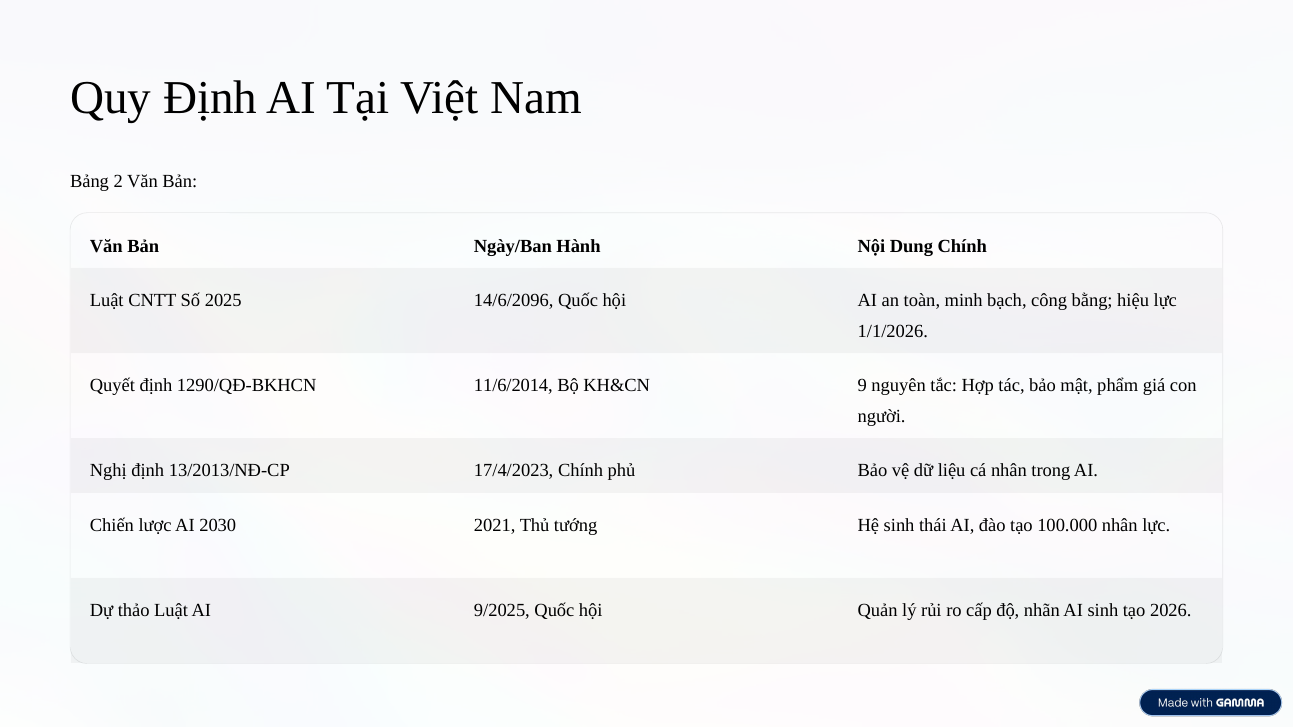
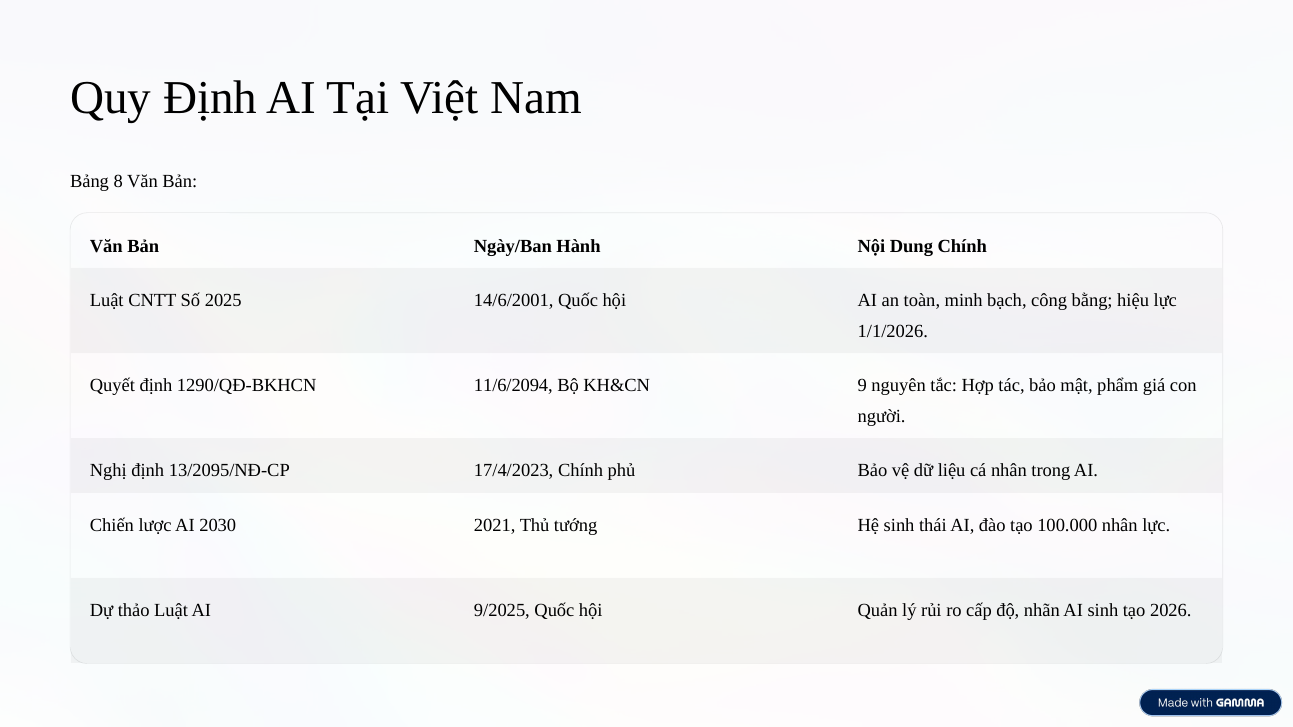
2: 2 -> 8 (118, 181)
14/6/2096: 14/6/2096 -> 14/6/2001 (514, 301)
11/6/2014: 11/6/2014 -> 11/6/2094 (513, 386)
13/2013/NĐ-CP: 13/2013/NĐ-CP -> 13/2095/NĐ-CP (229, 471)
